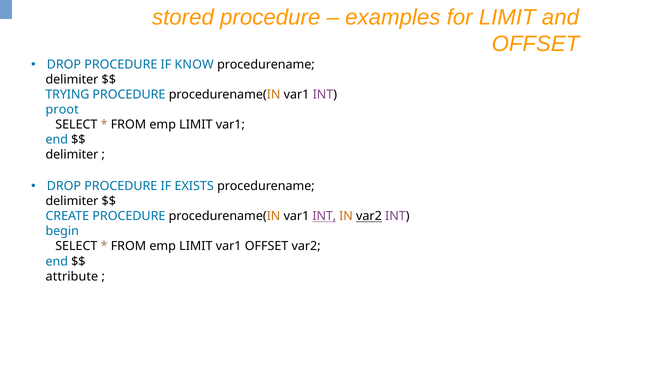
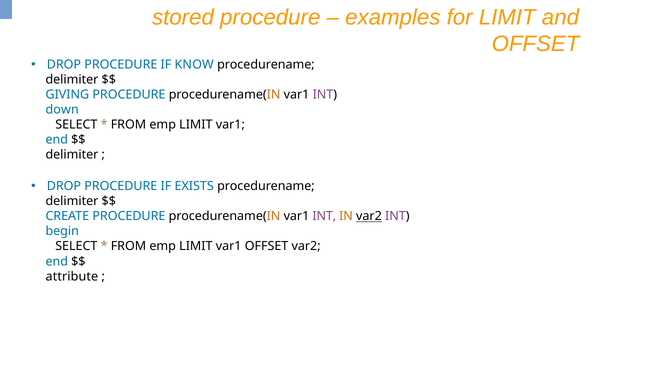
TRYING: TRYING -> GIVING (67, 95)
proot: proot -> down (62, 110)
INT underline: present -> none (324, 216)
